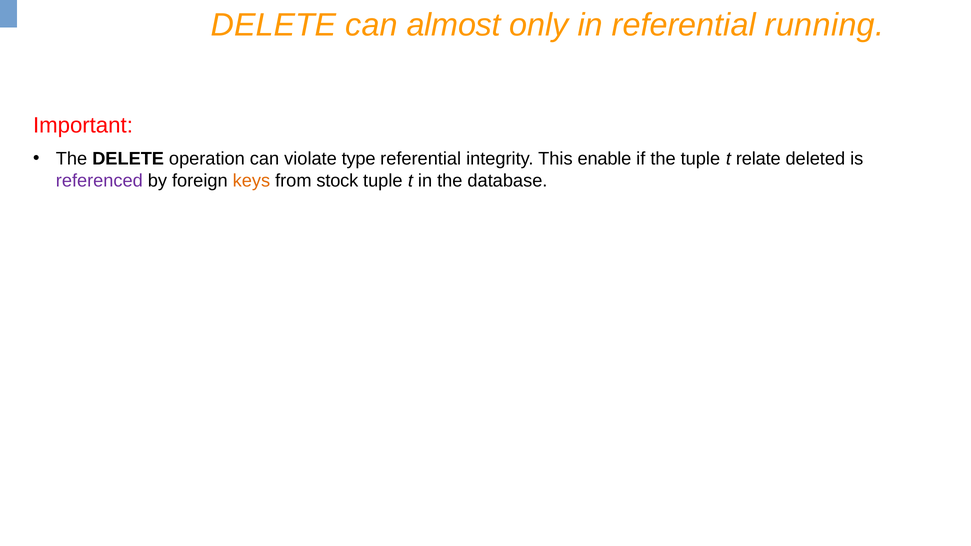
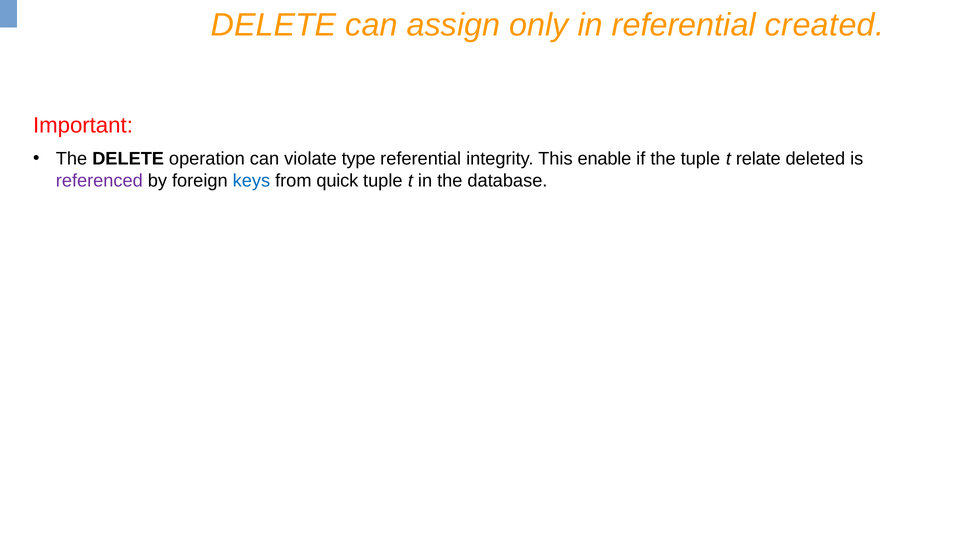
almost: almost -> assign (454, 25)
running: running -> created (825, 25)
keys colour: orange -> blue (251, 181)
stock: stock -> quick (337, 181)
